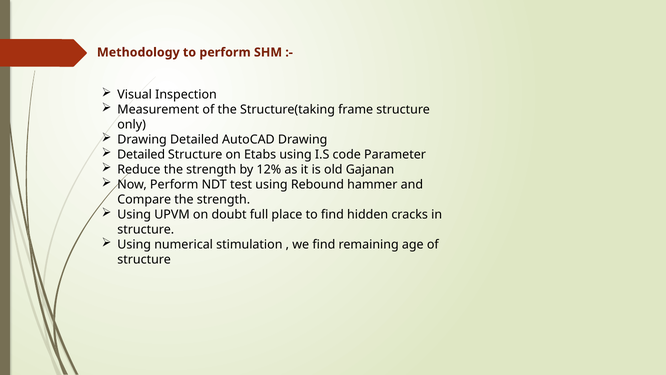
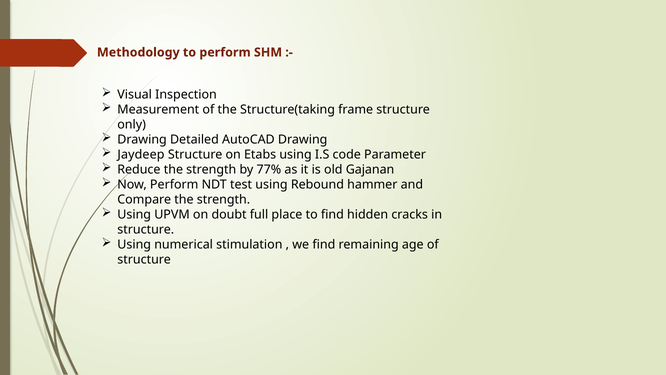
Detailed: Detailed -> Jaydeep (141, 155)
12%: 12% -> 77% (269, 170)
